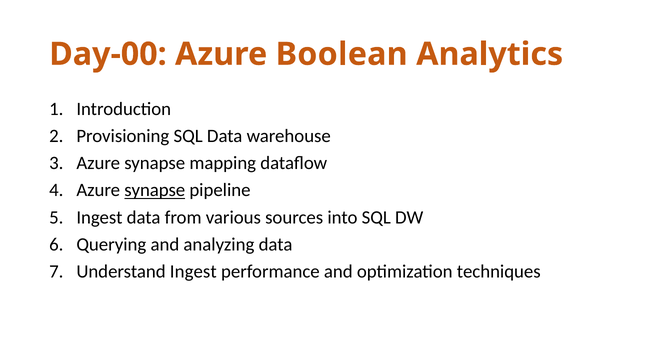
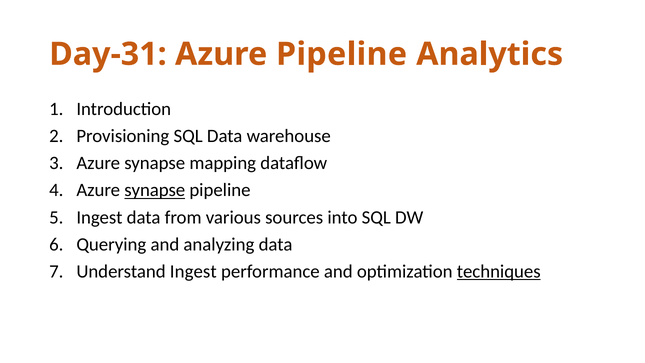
Day-00: Day-00 -> Day-31 (108, 54)
Azure Boolean: Boolean -> Pipeline (342, 54)
techniques underline: none -> present (499, 271)
